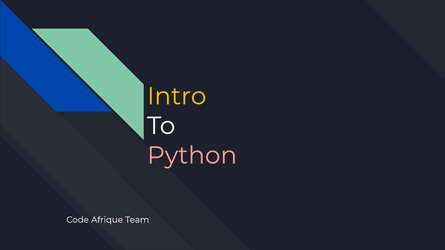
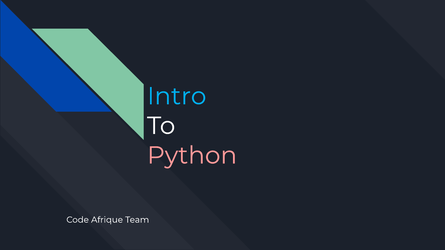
Intro colour: yellow -> light blue (177, 96)
